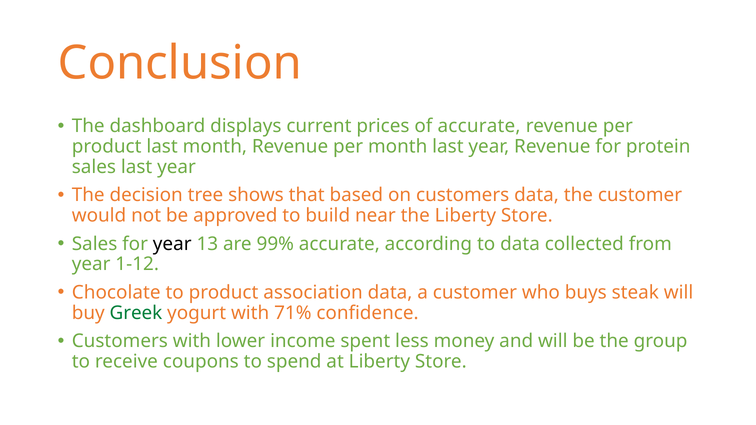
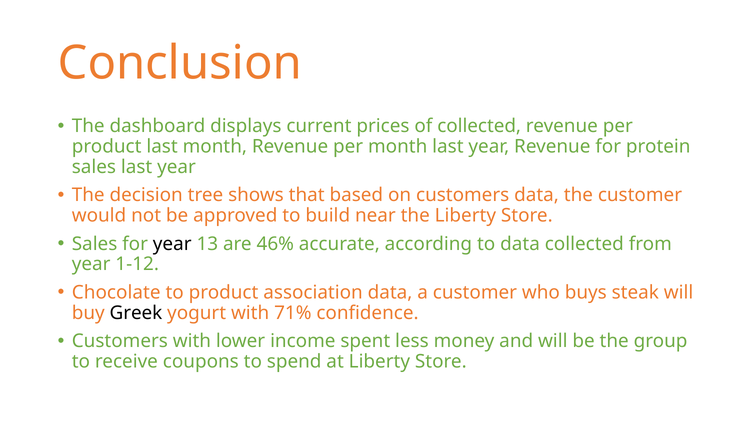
of accurate: accurate -> collected (479, 126)
99%: 99% -> 46% (275, 244)
Greek colour: green -> black (136, 313)
